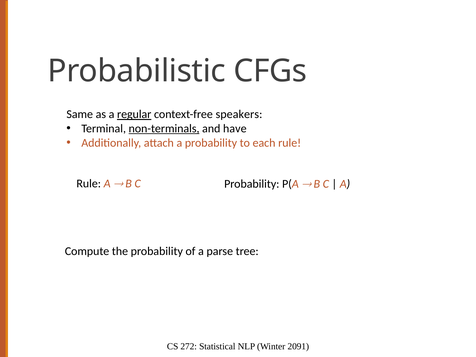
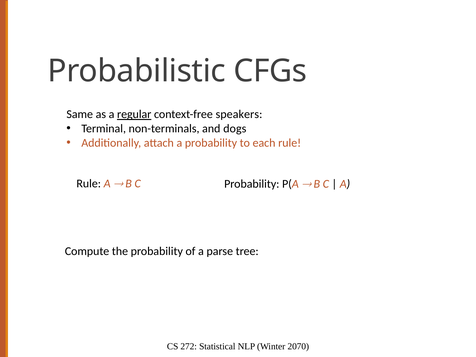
non-terminals underline: present -> none (164, 129)
have: have -> dogs (235, 129)
2091: 2091 -> 2070 (298, 346)
